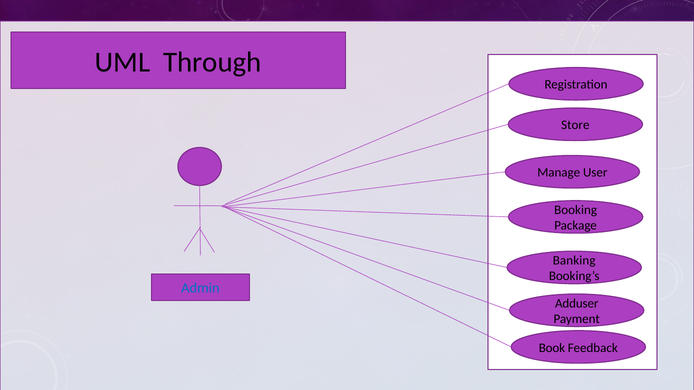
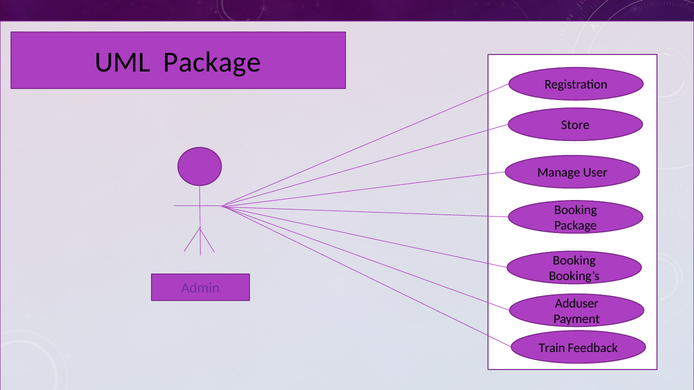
UML Through: Through -> Package (212, 62)
Banking: Banking -> Booking (574, 261)
Admin colour: blue -> purple (200, 288)
Book: Book -> Train (552, 348)
